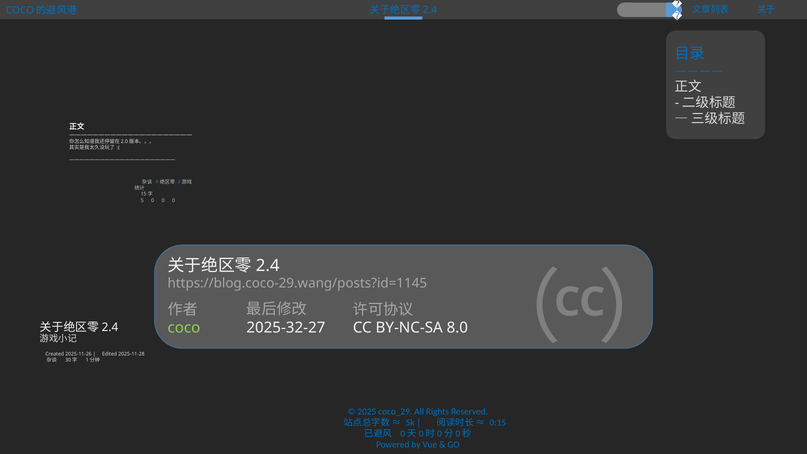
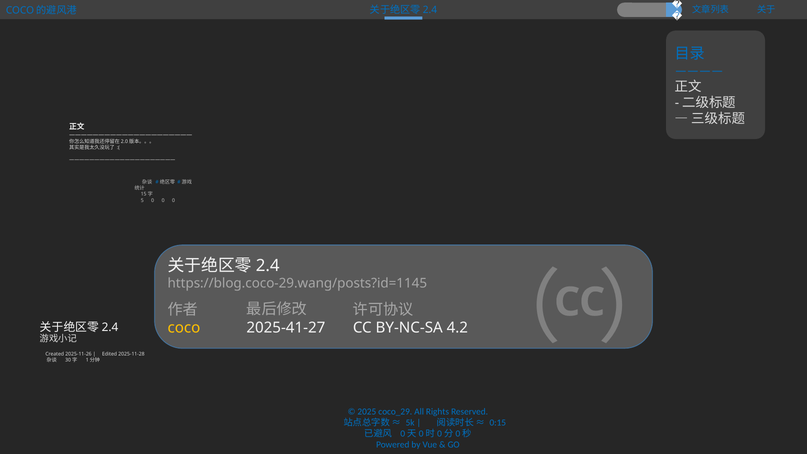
coco colour: light green -> yellow (184, 328)
2025-32-27: 2025-32-27 -> 2025-41-27 (286, 328)
8.0: 8.0 -> 4.2 (457, 328)
